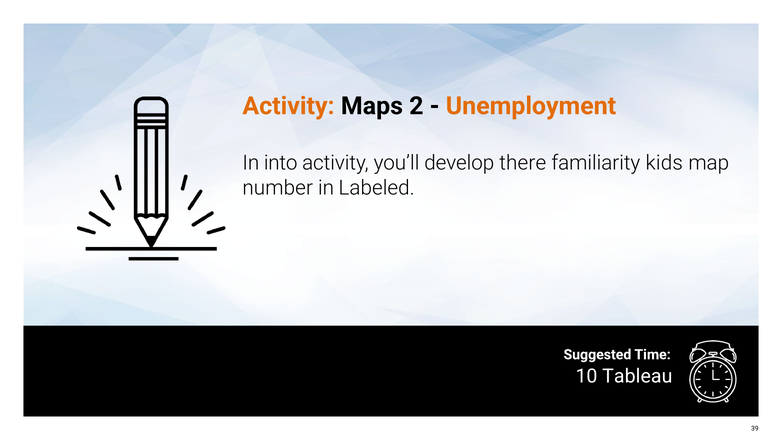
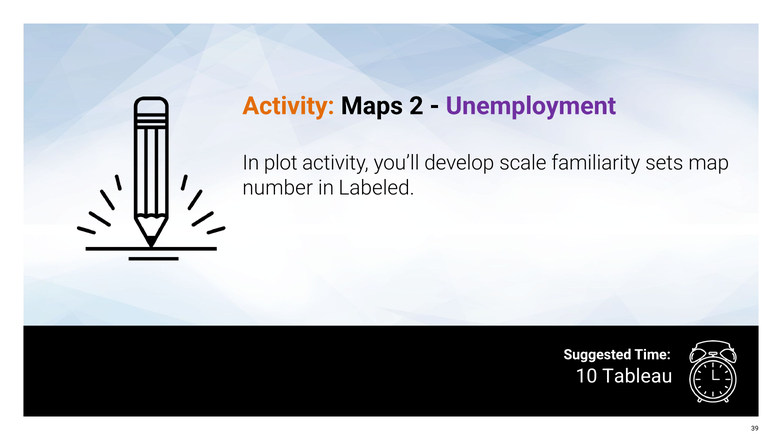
Unemployment colour: orange -> purple (531, 106)
into: into -> plot (281, 163)
there: there -> scale (523, 163)
kids: kids -> sets (664, 163)
